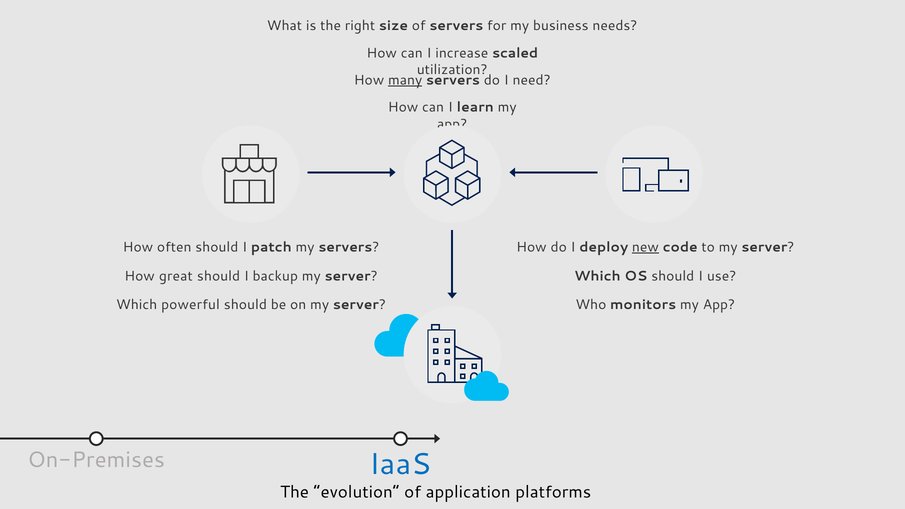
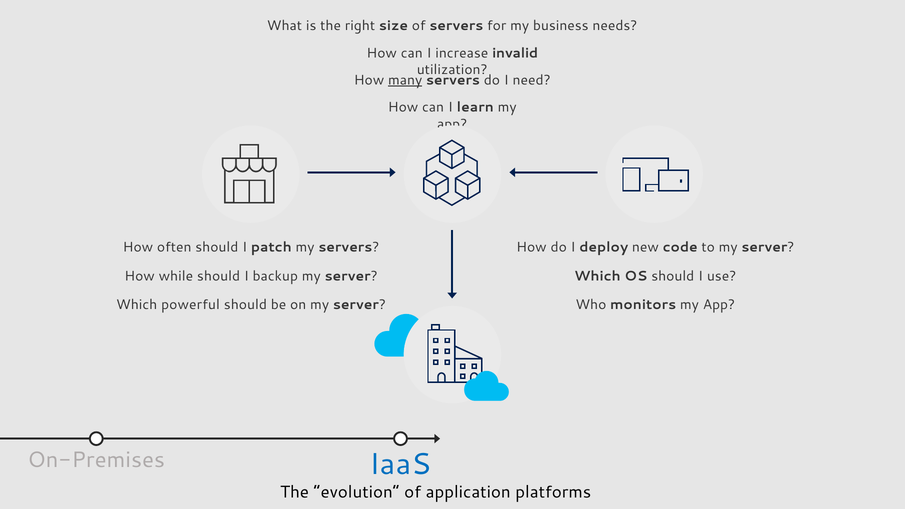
scaled: scaled -> invalid (515, 53)
new underline: present -> none (645, 247)
great: great -> while (176, 276)
